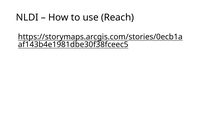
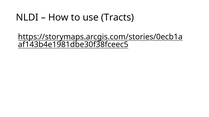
Reach: Reach -> Tracts (118, 18)
